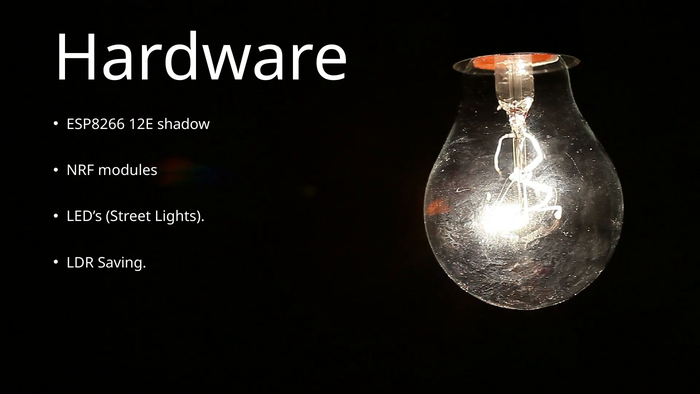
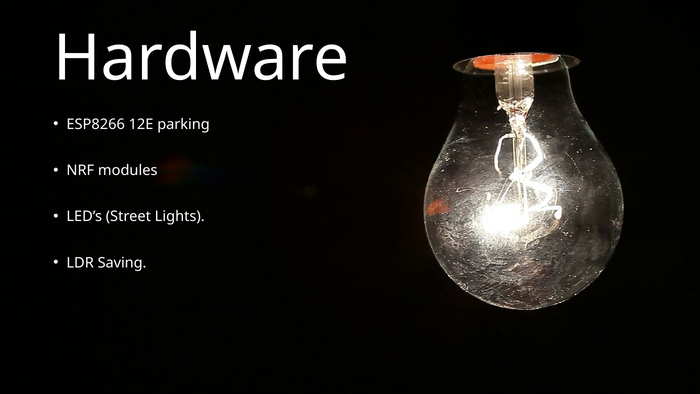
shadow: shadow -> parking (184, 124)
